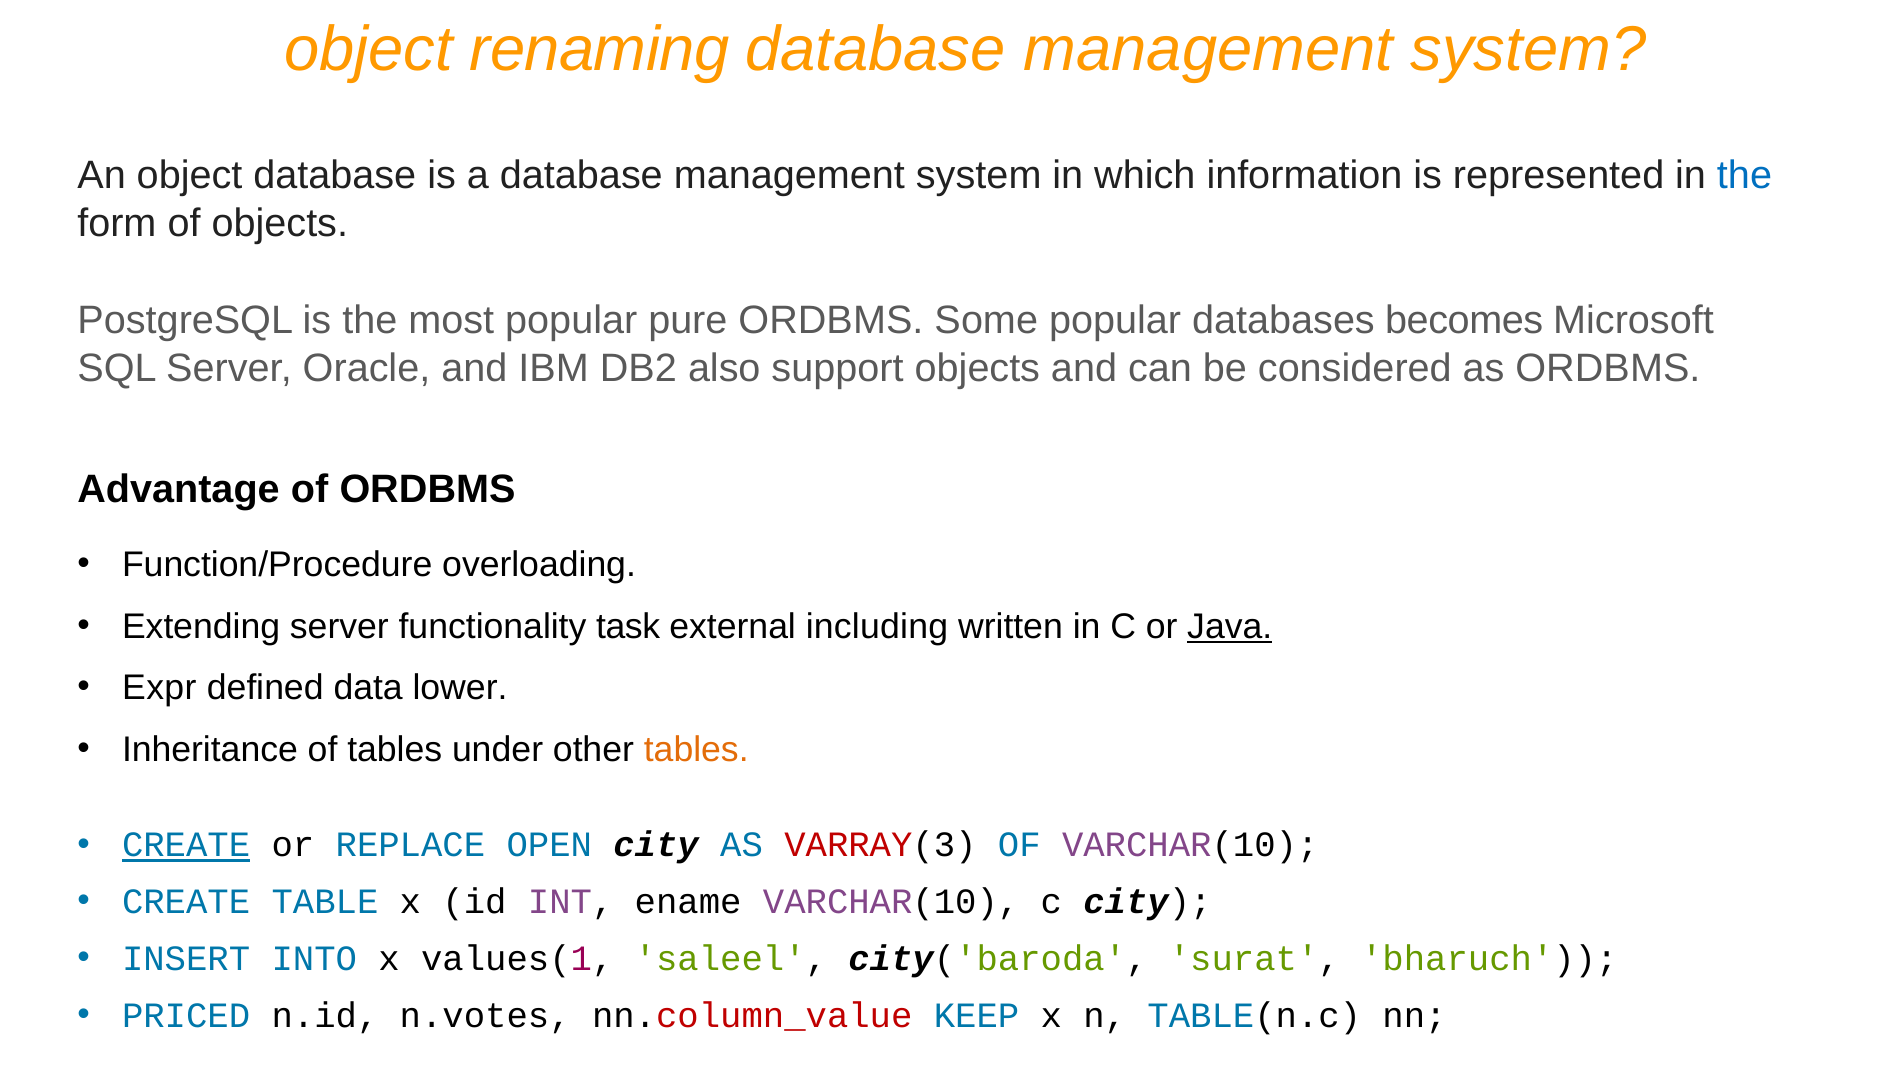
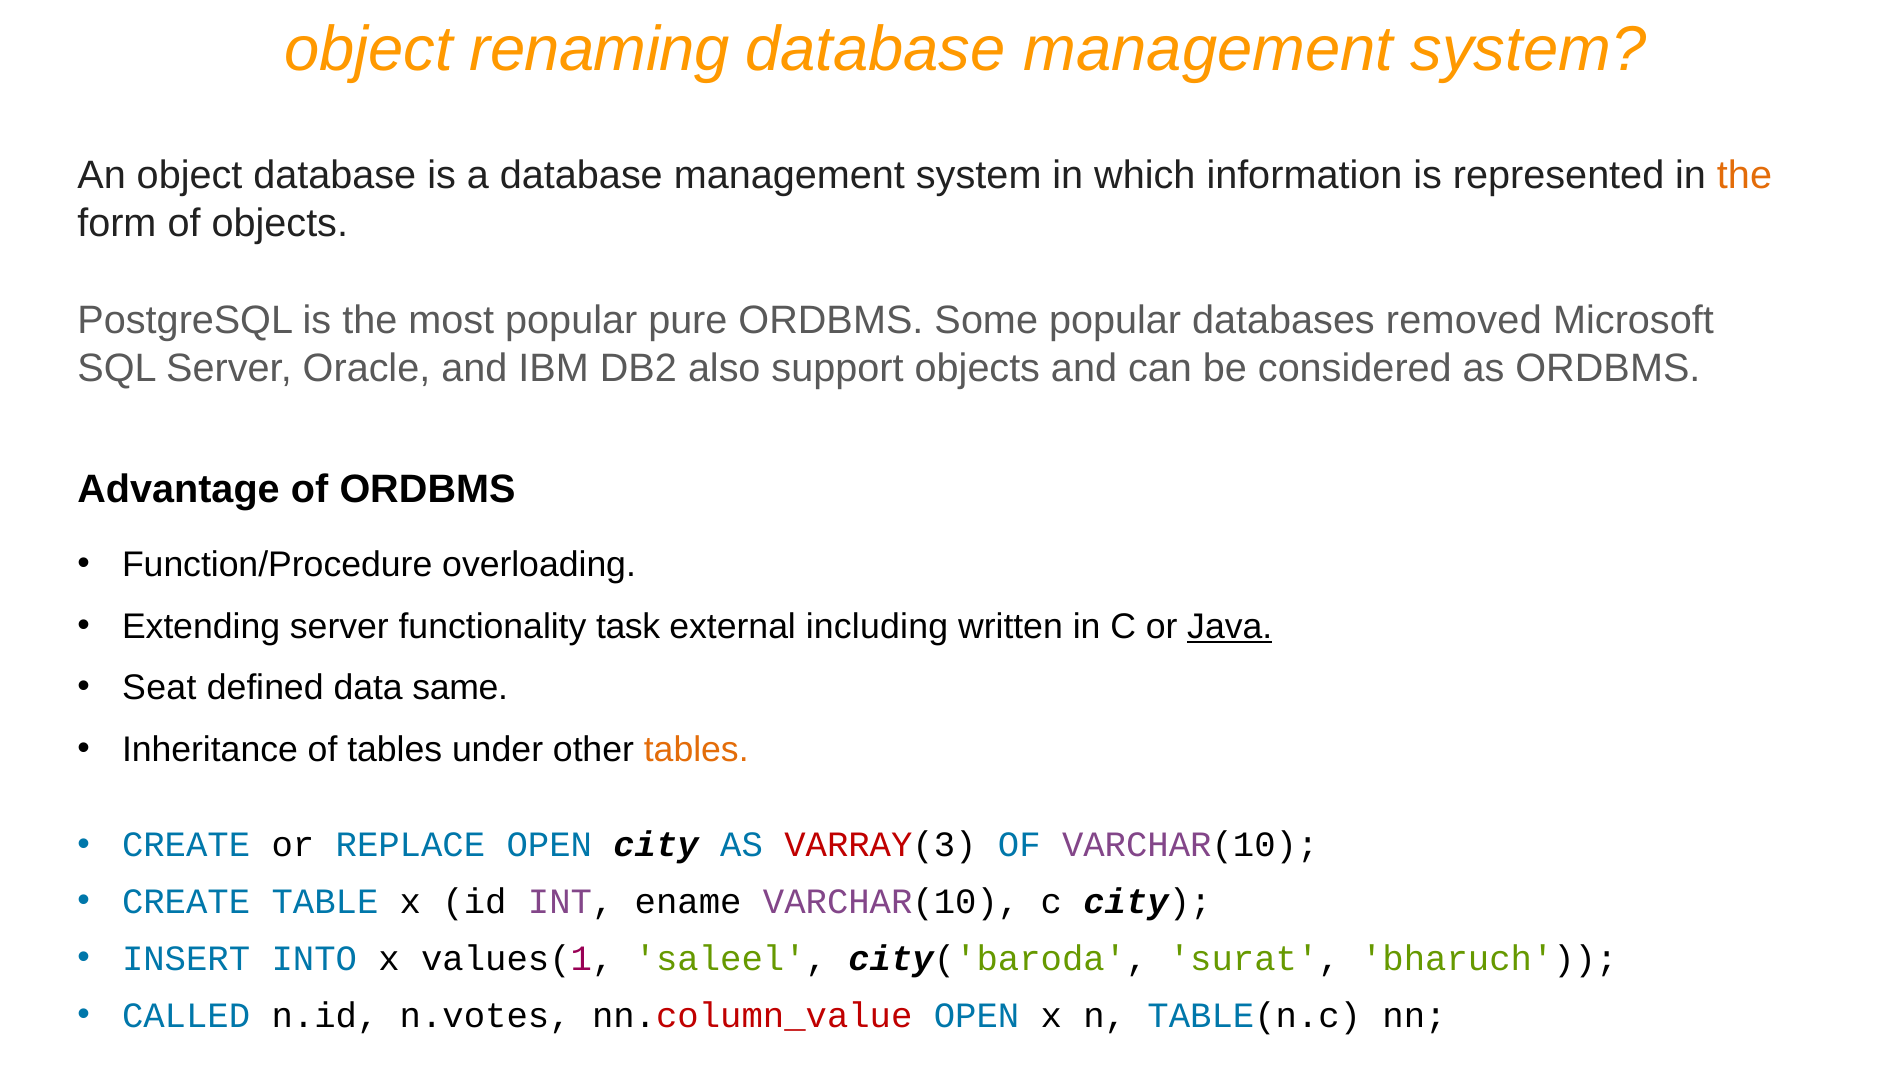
the colour: blue -> orange (1745, 176)
becomes: becomes -> removed (1464, 321)
Expr: Expr -> Seat (159, 688)
lower: lower -> same (460, 688)
CREATE underline: present -> none (186, 845)
PRICED: PRICED -> CALLED (186, 1016)
nn.column_value KEEP: KEEP -> OPEN (977, 1016)
